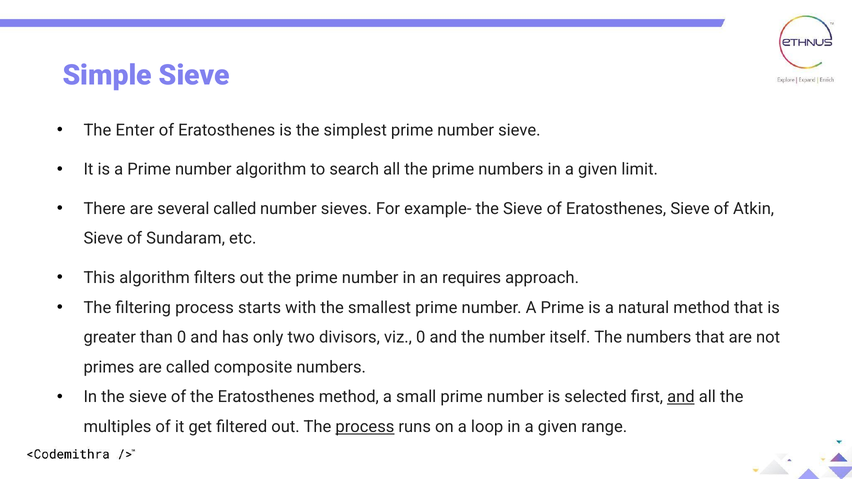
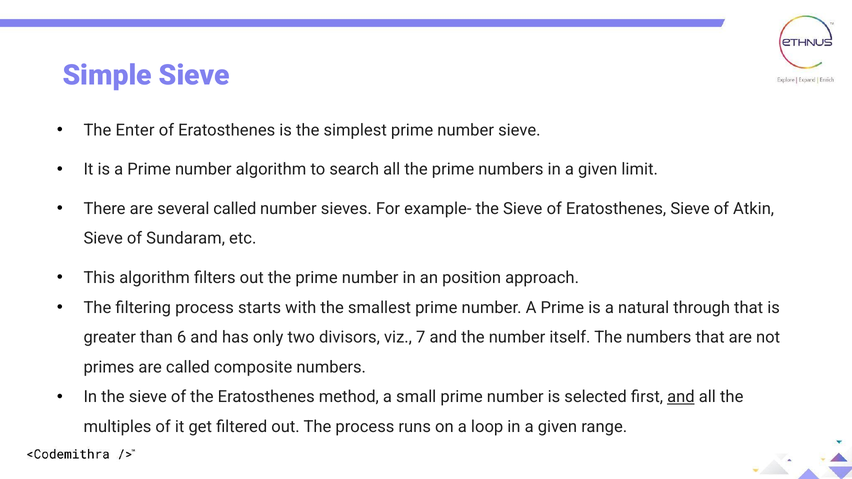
requires: requires -> position (472, 278)
natural method: method -> through (702, 308)
than 0: 0 -> 6 (182, 338)
viz 0: 0 -> 7 (421, 338)
process underline: present -> none (365, 427)
